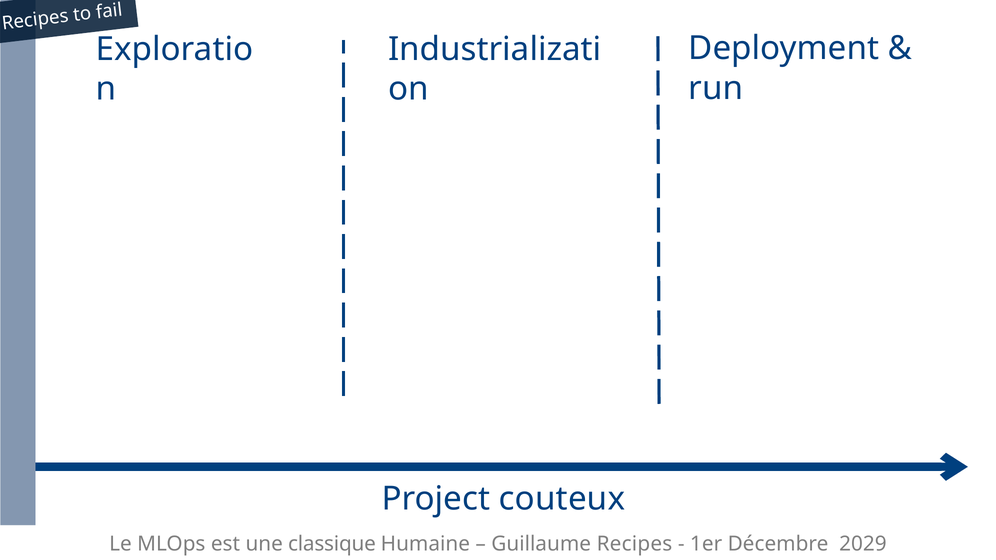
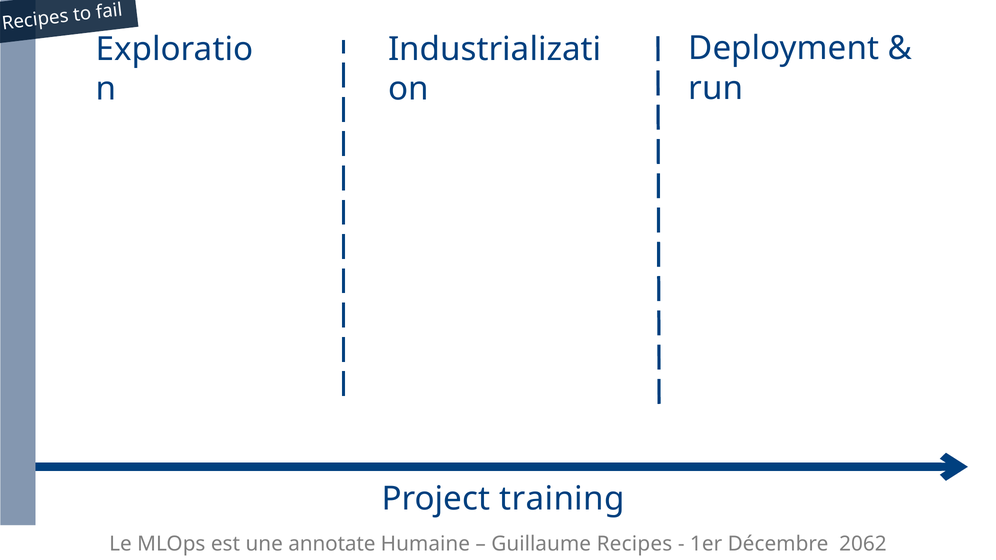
couteux: couteux -> training (562, 499)
classique: classique -> annotate (332, 544)
2029: 2029 -> 2062 (863, 544)
